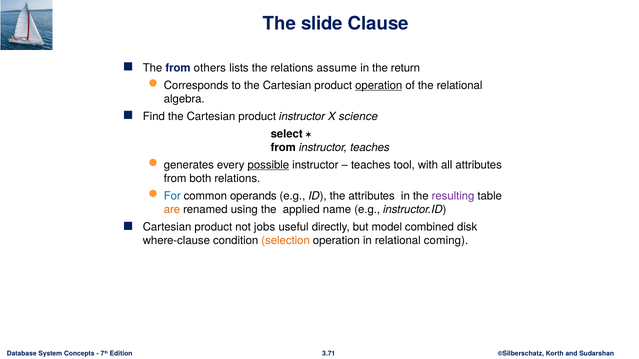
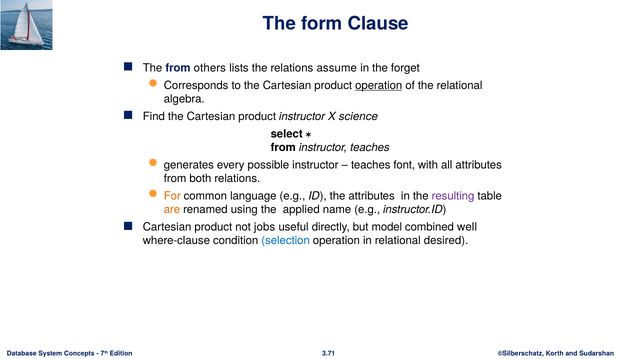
slide: slide -> form (322, 23)
return: return -> forget (405, 68)
possible underline: present -> none (268, 165)
tool: tool -> font (404, 165)
For colour: blue -> orange (172, 196)
operands: operands -> language (253, 196)
disk: disk -> well (467, 227)
selection colour: orange -> blue (286, 241)
coming: coming -> desired (446, 241)
